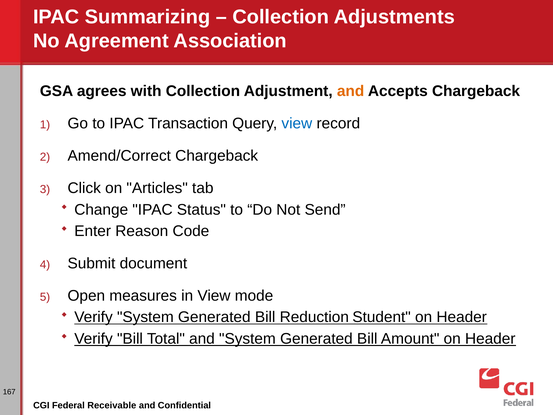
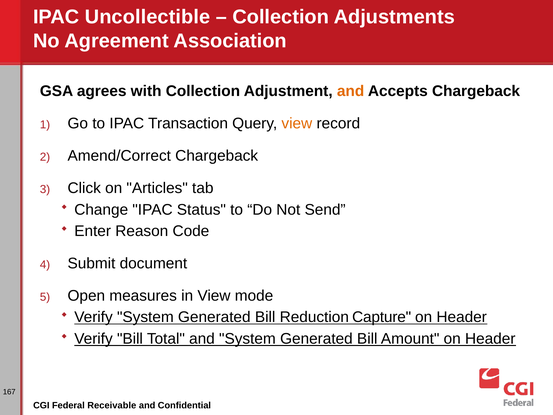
Summarizing: Summarizing -> Uncollectible (147, 17)
view colour: blue -> orange (297, 123)
Student: Student -> Capture (382, 317)
